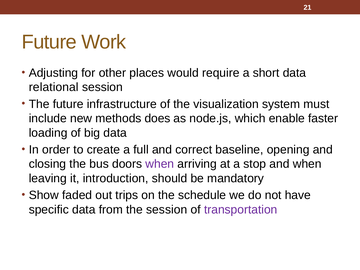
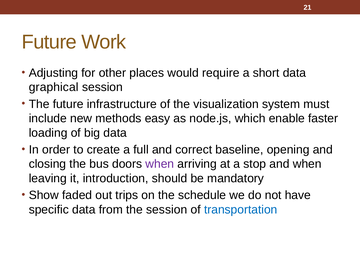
relational: relational -> graphical (54, 87)
does: does -> easy (157, 118)
transportation colour: purple -> blue (241, 210)
